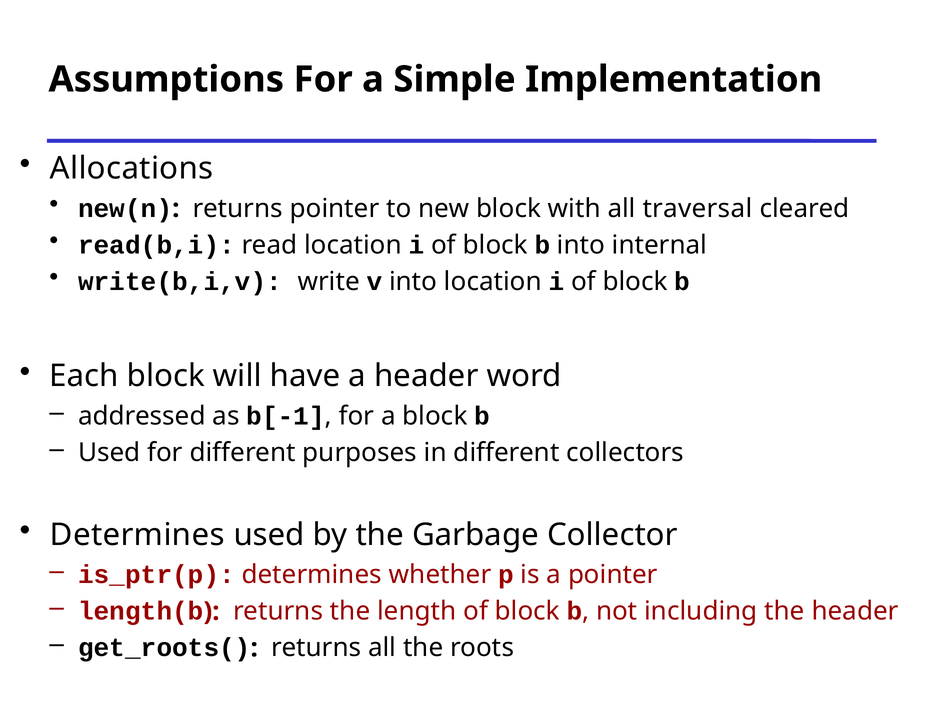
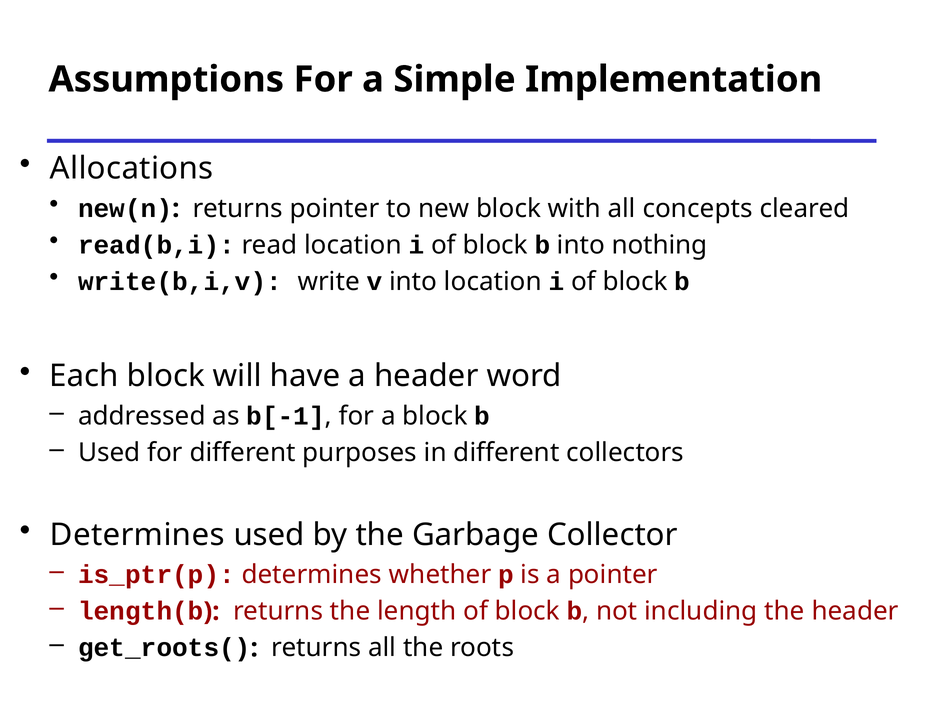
traversal: traversal -> concepts (698, 208)
internal: internal -> nothing (660, 245)
